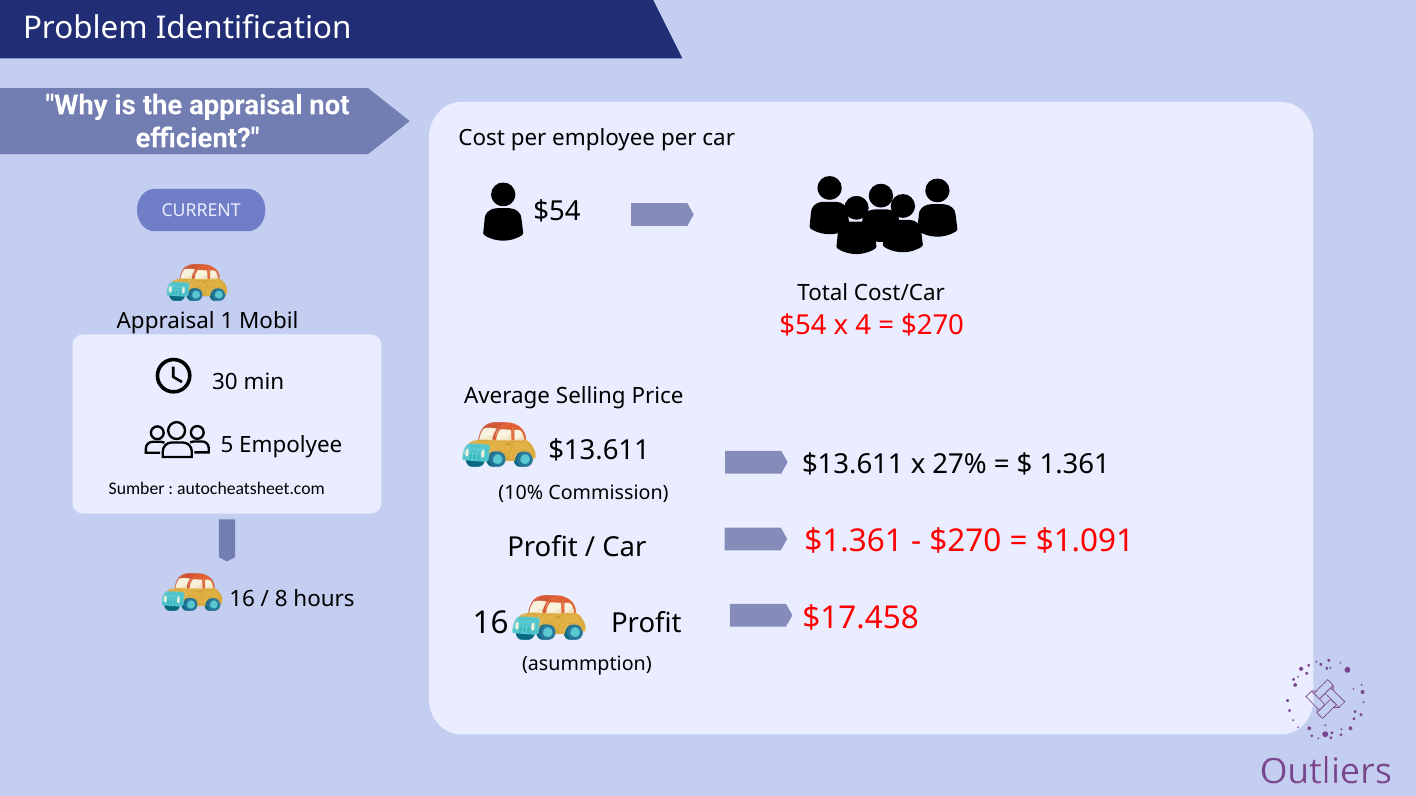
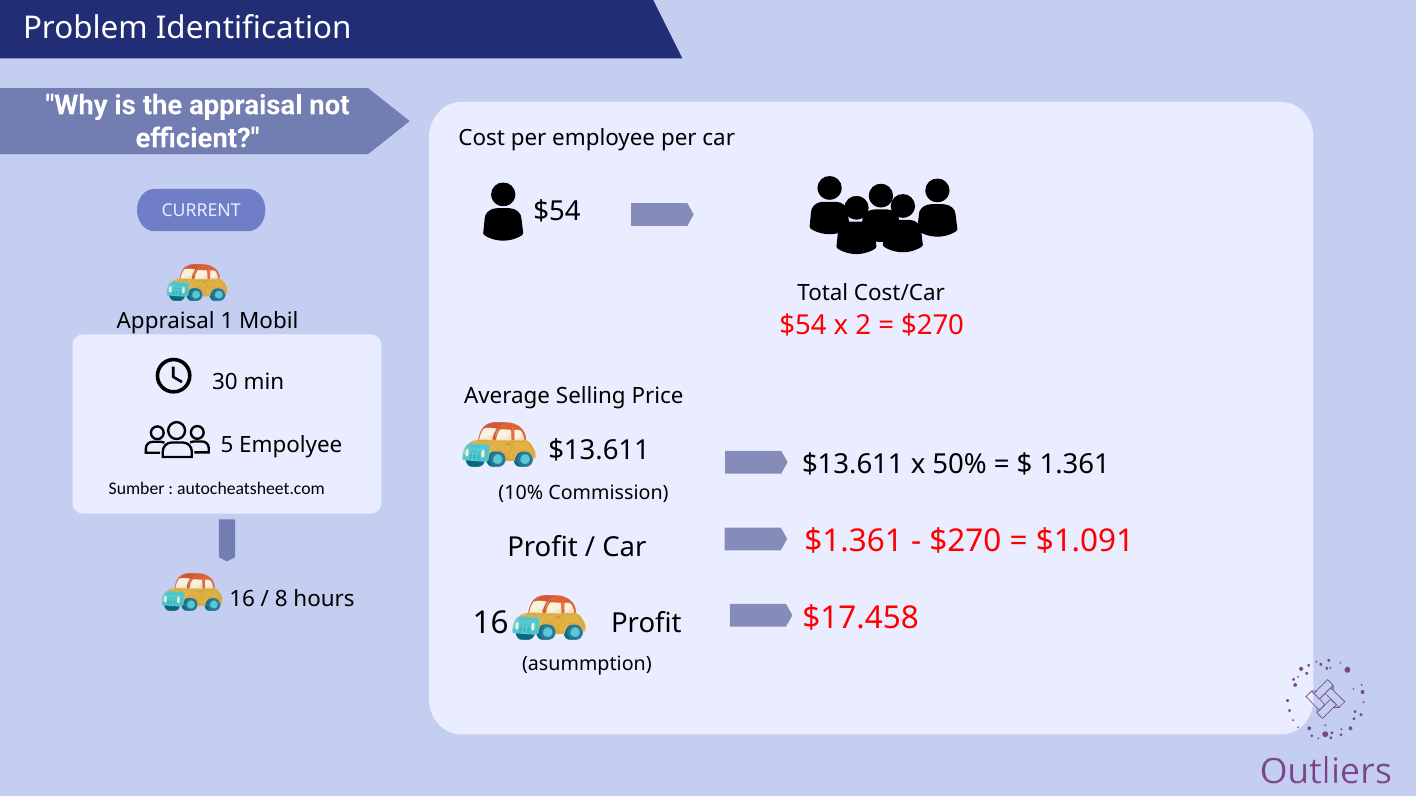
4: 4 -> 2 (863, 326)
27%: 27% -> 50% (960, 465)
